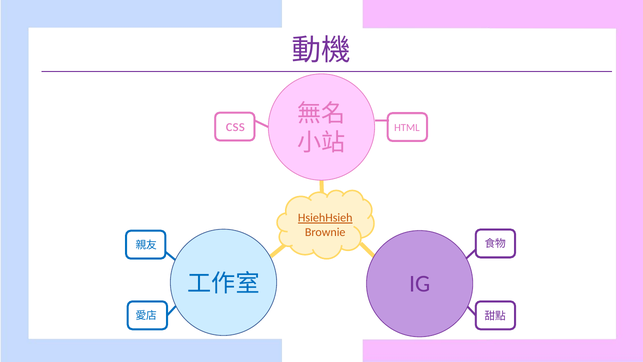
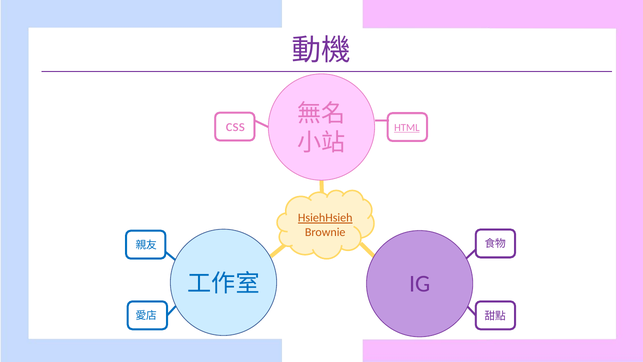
HTML underline: none -> present (407, 128)
